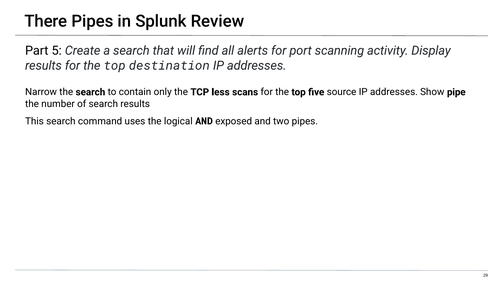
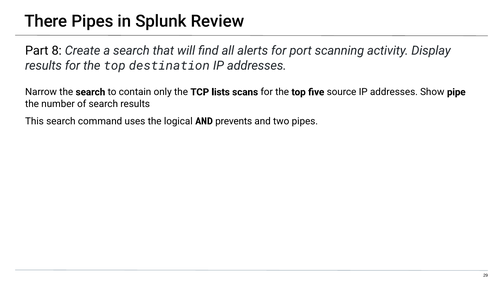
5: 5 -> 8 (57, 51)
less: less -> lists (221, 92)
exposed: exposed -> prevents (234, 121)
